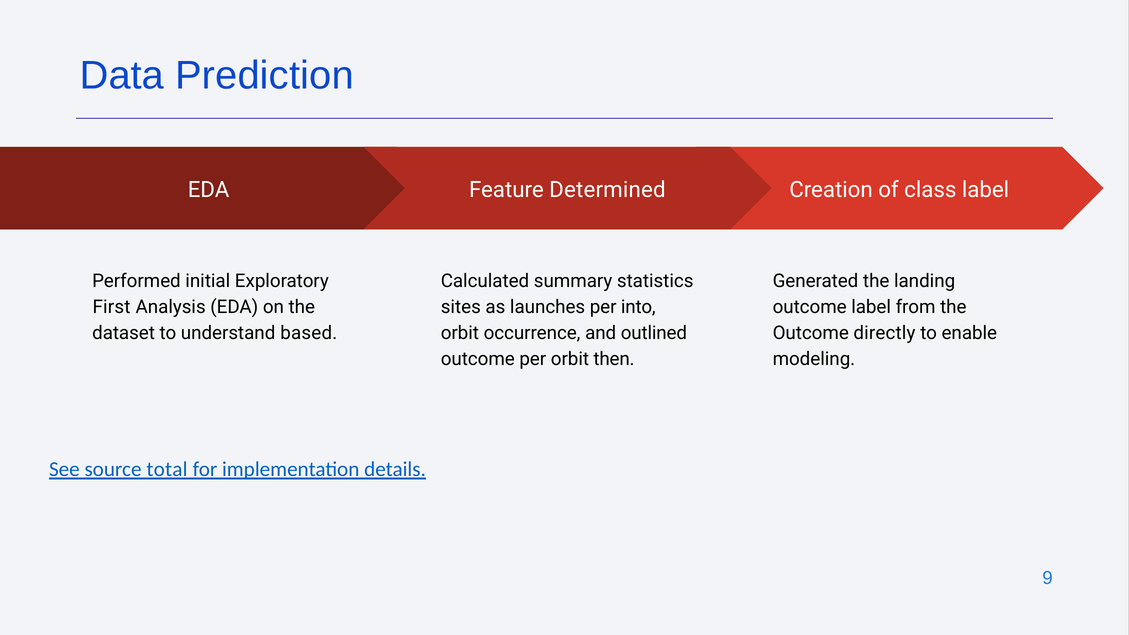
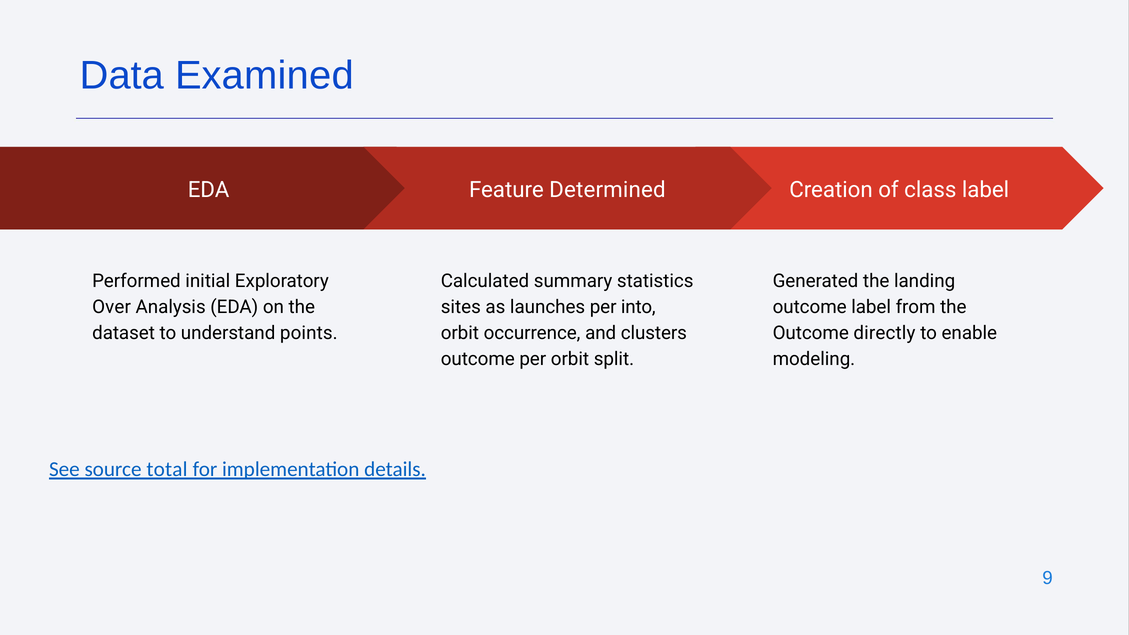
Prediction: Prediction -> Examined (264, 75)
First: First -> Over (112, 307)
based: based -> points (309, 333)
outlined: outlined -> clusters (654, 333)
then: then -> split (614, 359)
